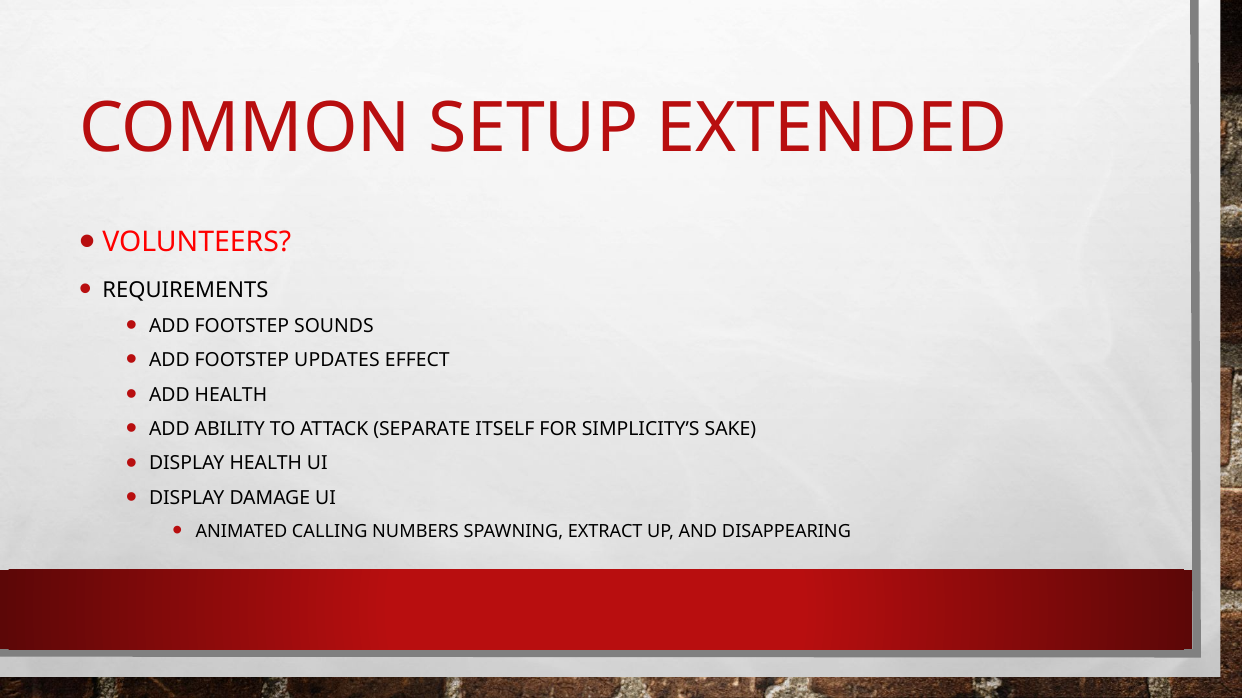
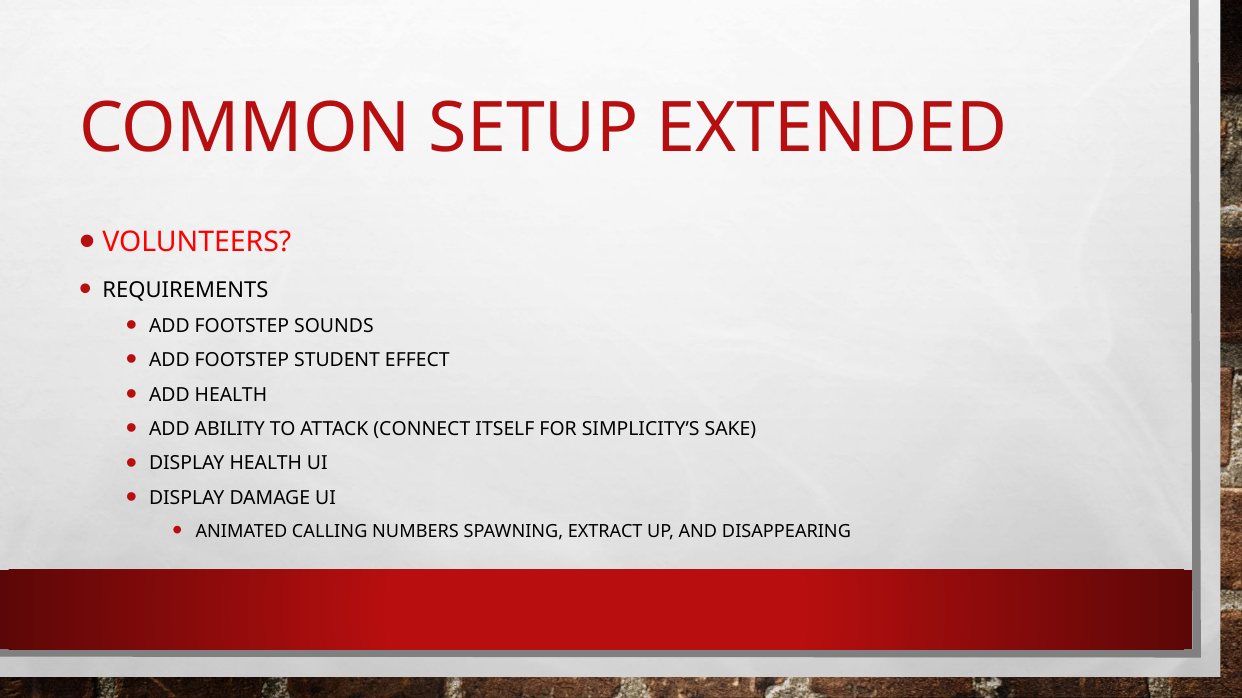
UPDATES: UPDATES -> STUDENT (337, 361)
SEPARATE: SEPARATE -> CONNECT (422, 429)
